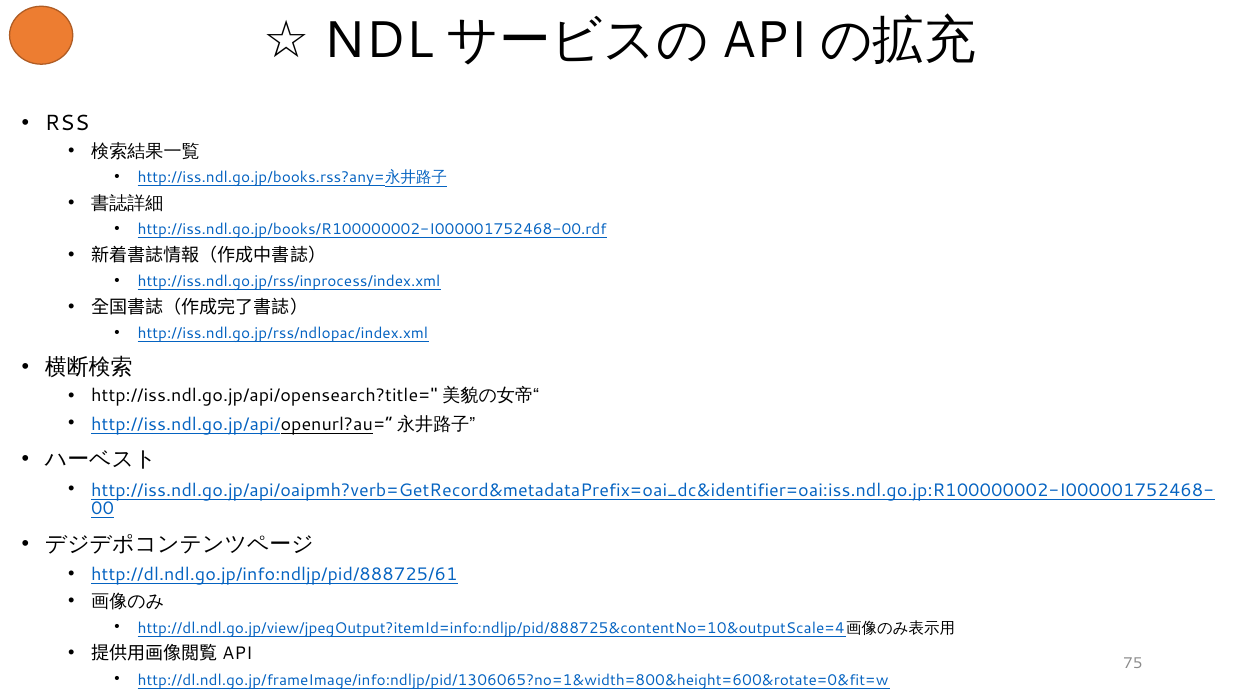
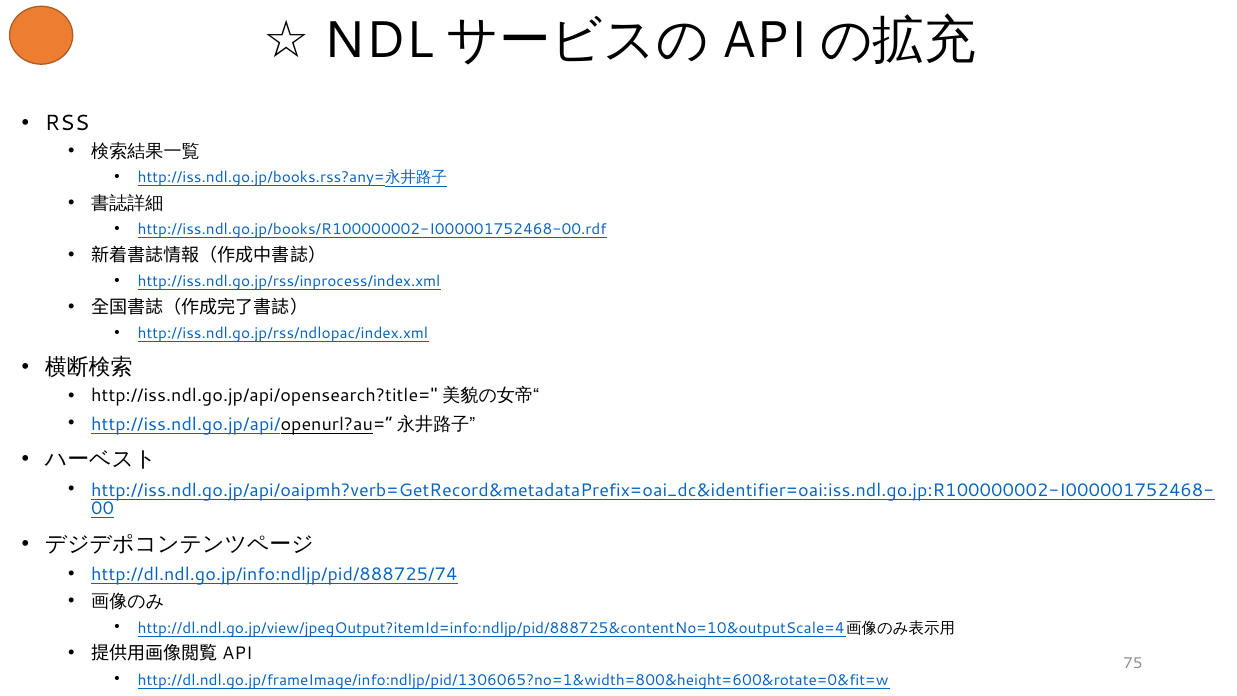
http://dl.ndl.go.jp/info:ndljp/pid/888725/61: http://dl.ndl.go.jp/info:ndljp/pid/888725/61 -> http://dl.ndl.go.jp/info:ndljp/pid/888725/74 (274, 574)
